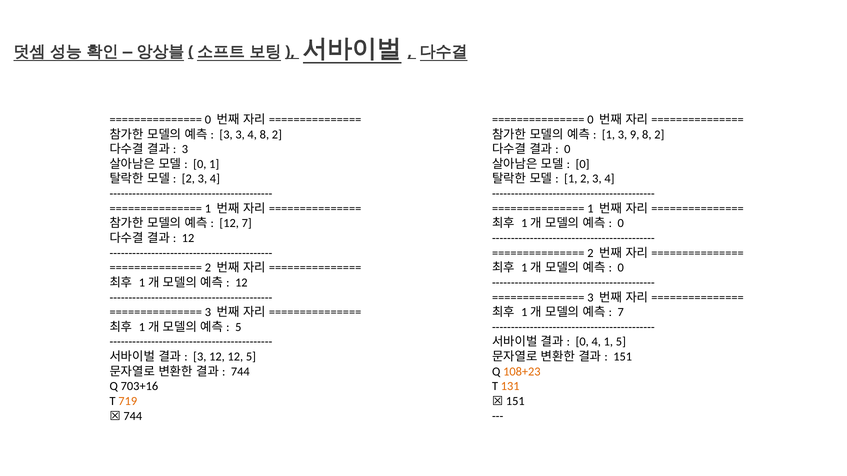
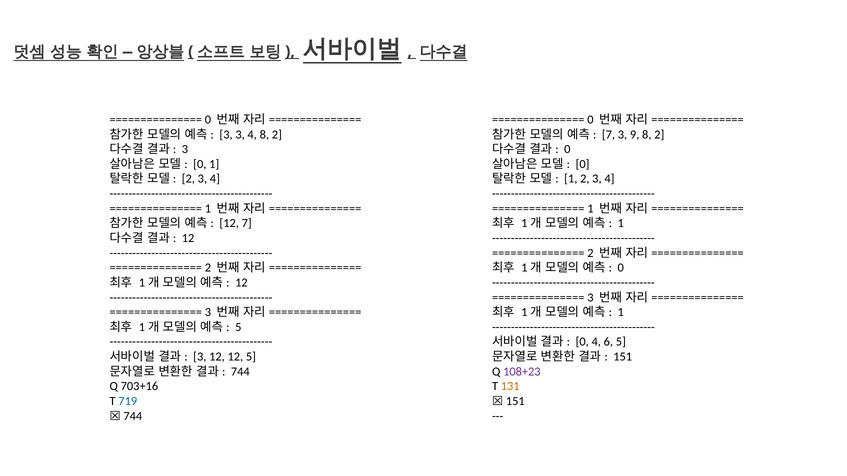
1: 1 -> 7 (608, 135)
0: 0 -> 1 (621, 224)
7: 7 -> 1 (621, 313)
4 1: 1 -> 6 (608, 342)
108+23 colour: orange -> purple (522, 372)
719 colour: orange -> blue (128, 402)
